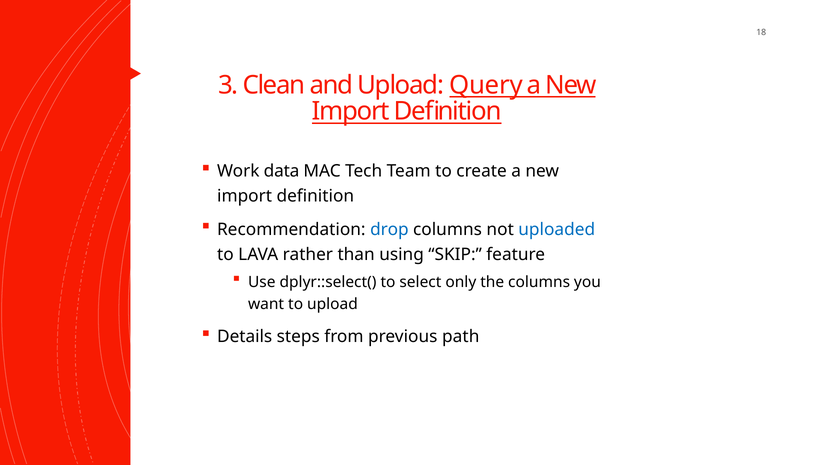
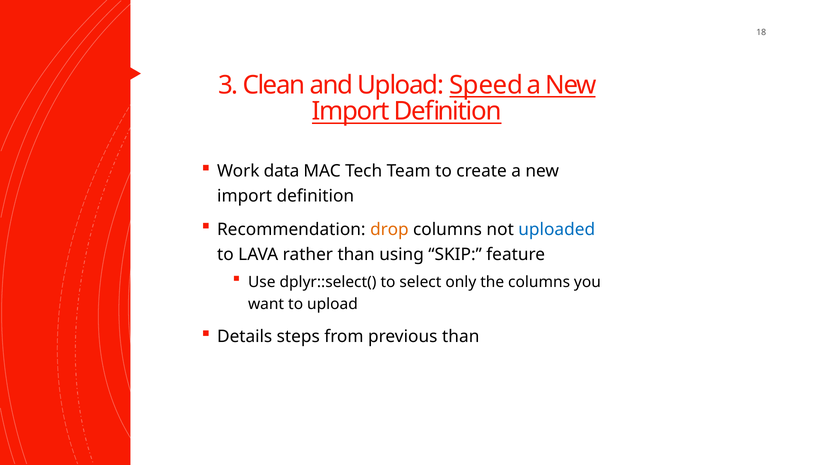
Query: Query -> Speed (486, 85)
drop colour: blue -> orange (389, 230)
previous path: path -> than (461, 337)
